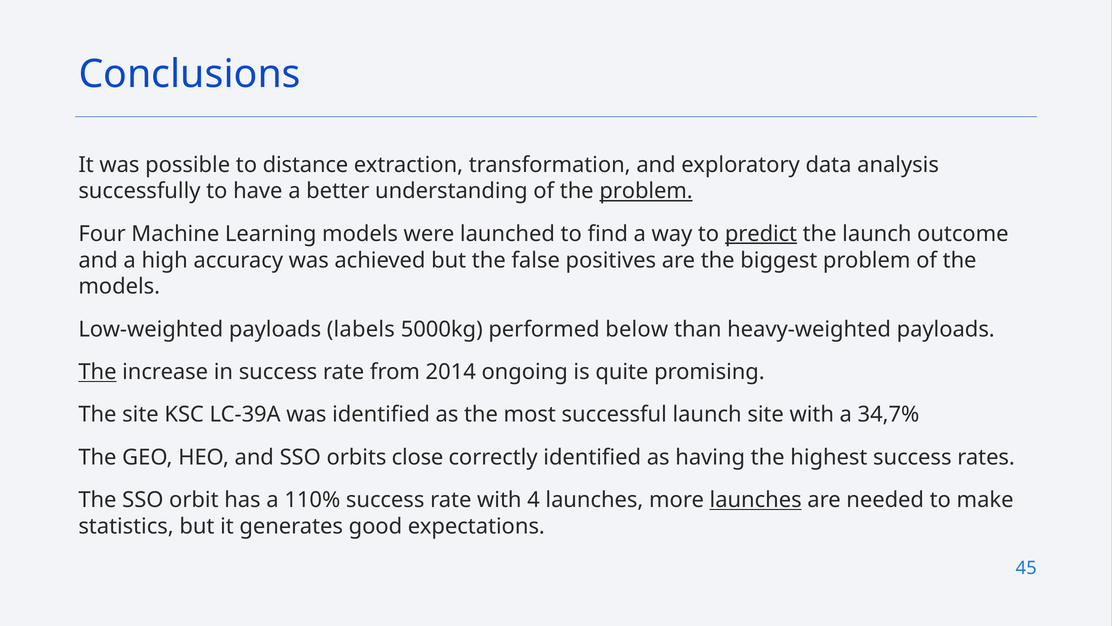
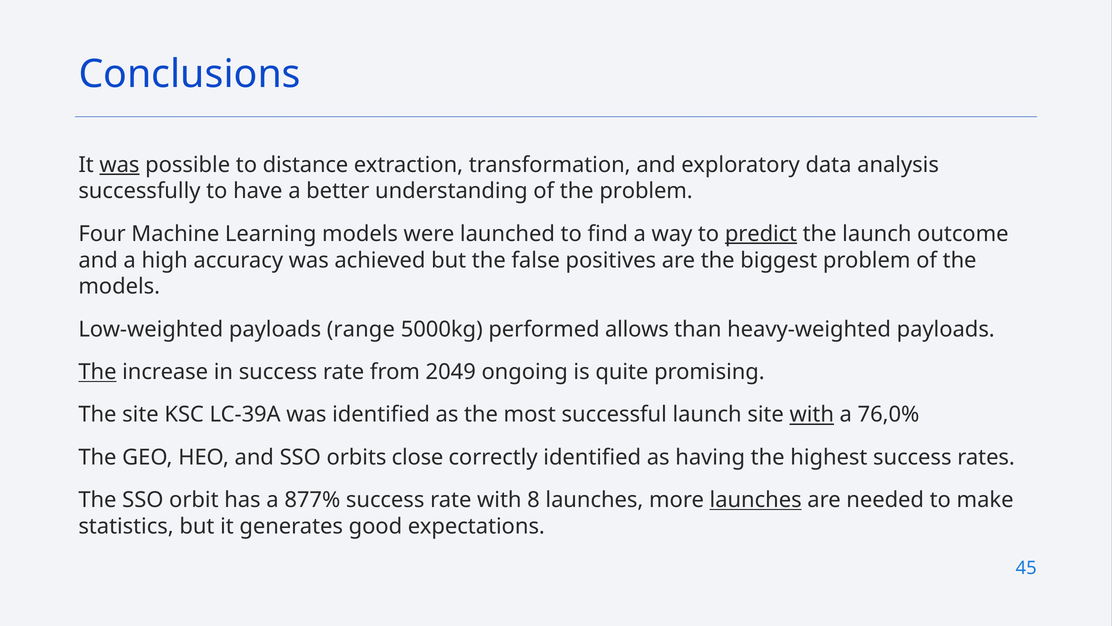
was underline: none -> present (119, 165)
problem underline: present -> none (646, 191)
labels: labels -> range (361, 329)
below: below -> allows (637, 329)
2014: 2014 -> 2049 (451, 372)
with underline: none -> present (812, 414)
34,7%: 34,7% -> 76,0% (888, 414)
110%: 110% -> 877% (312, 500)
4: 4 -> 8 (534, 500)
